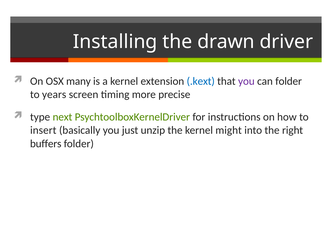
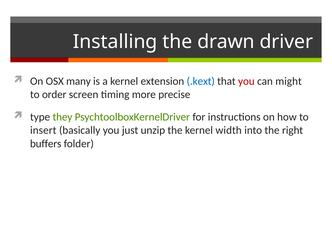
you colour: purple -> red (246, 81)
can folder: folder -> might (289, 81)
years: years -> order (54, 95)
next: next -> they (63, 117)
might: might -> width (229, 130)
